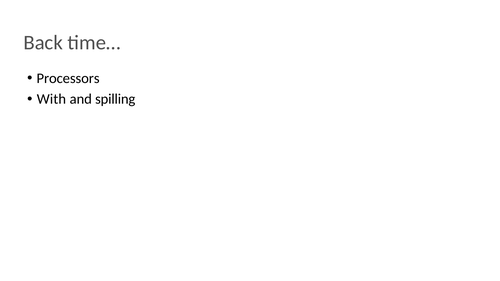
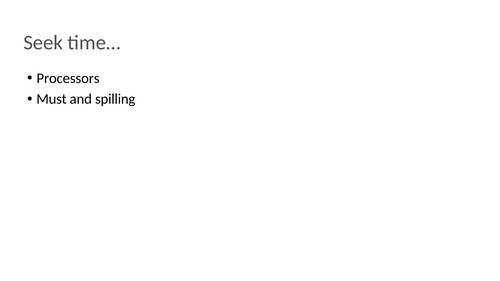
Back: Back -> Seek (43, 43)
With: With -> Must (52, 99)
